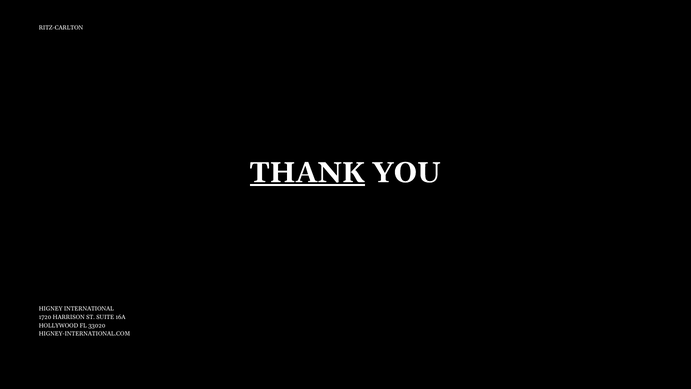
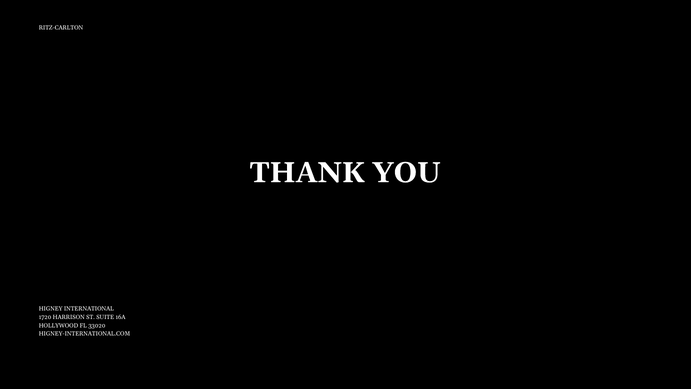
THANK underline: present -> none (307, 173)
